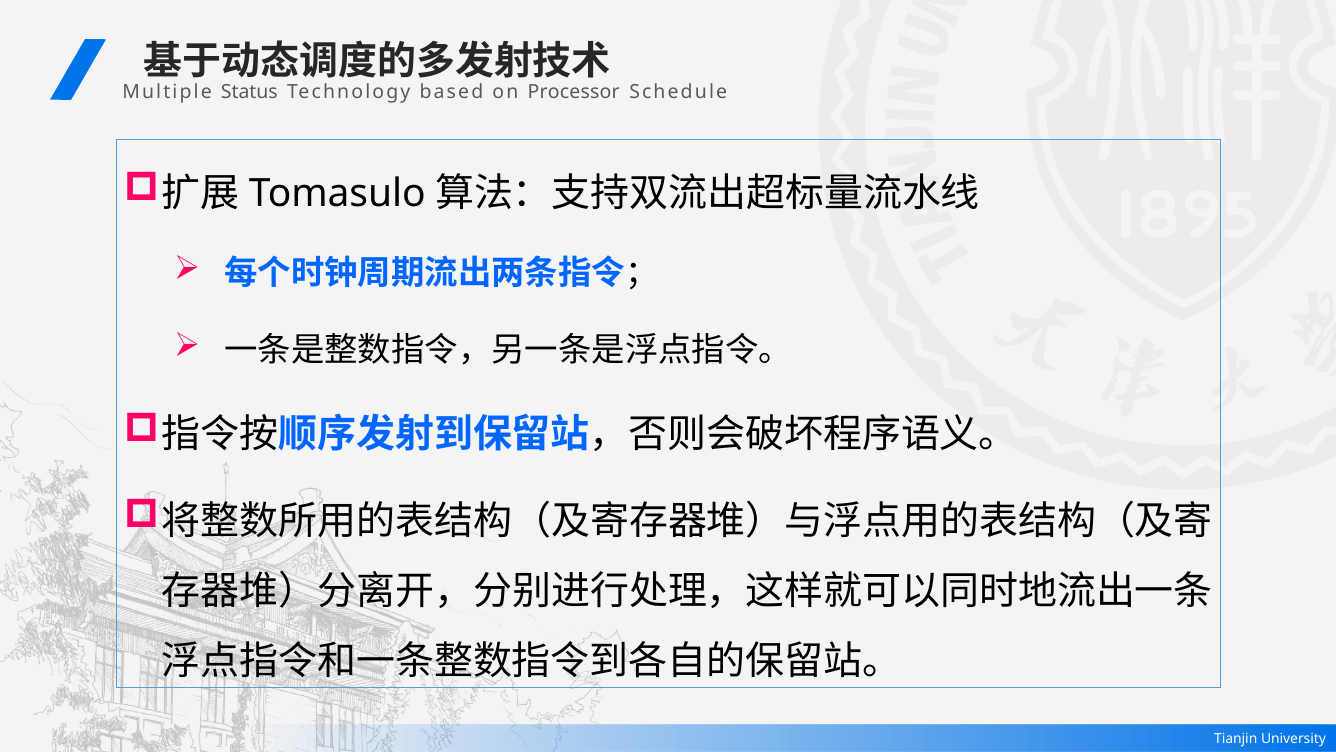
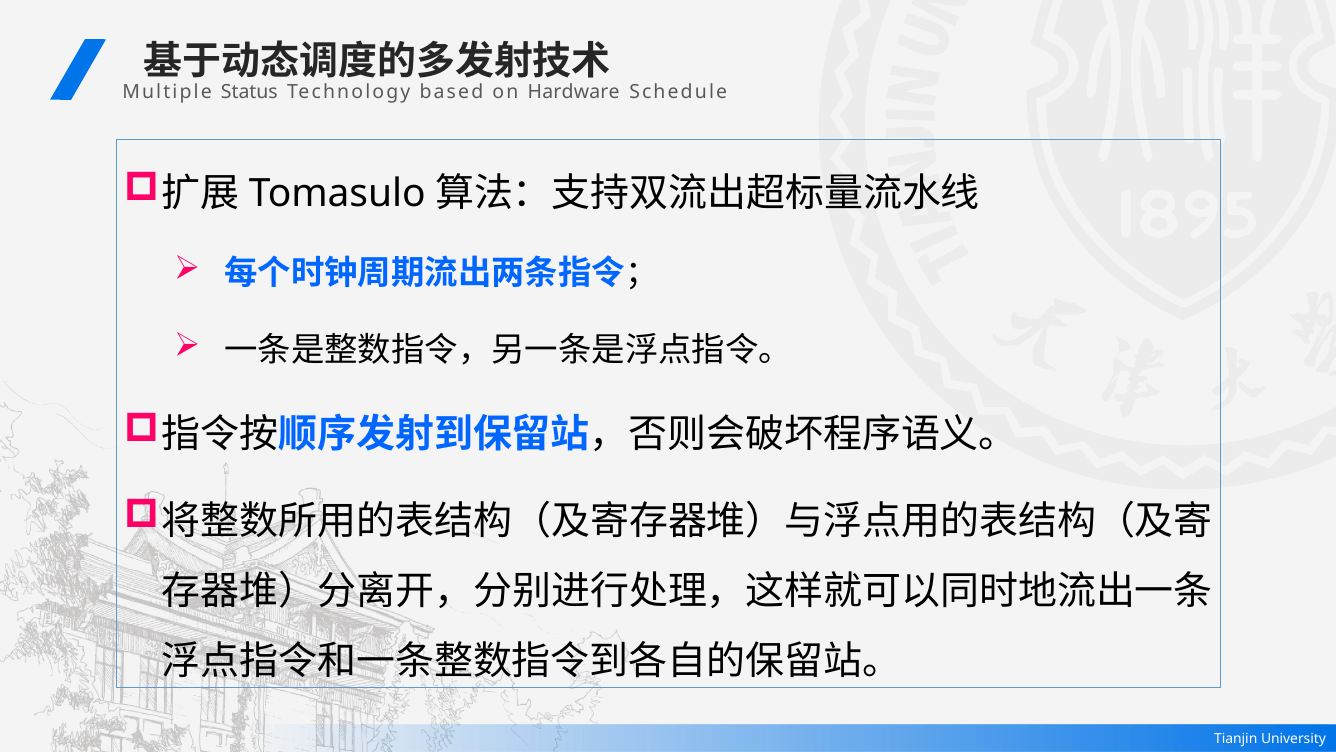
Processor: Processor -> Hardware (574, 92)
